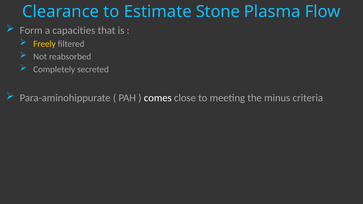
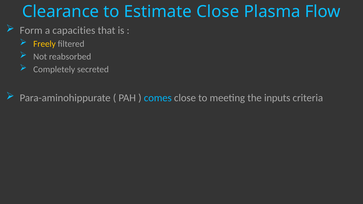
Estimate Stone: Stone -> Close (218, 12)
comes colour: white -> light blue (158, 98)
minus: minus -> inputs (277, 98)
